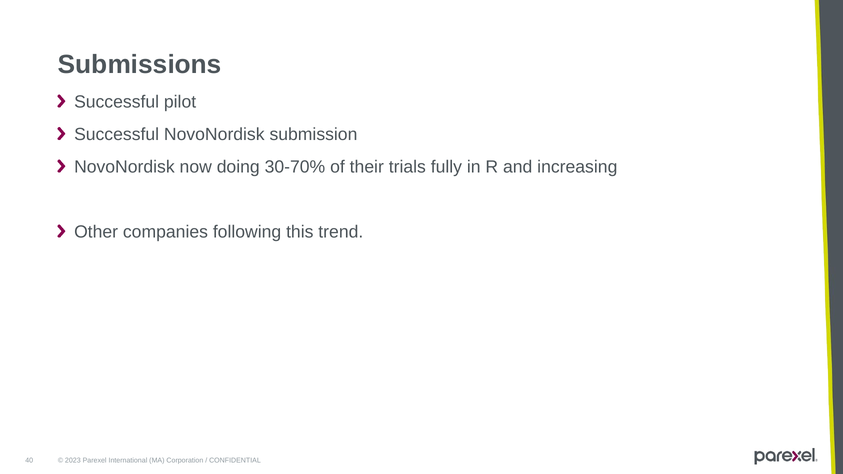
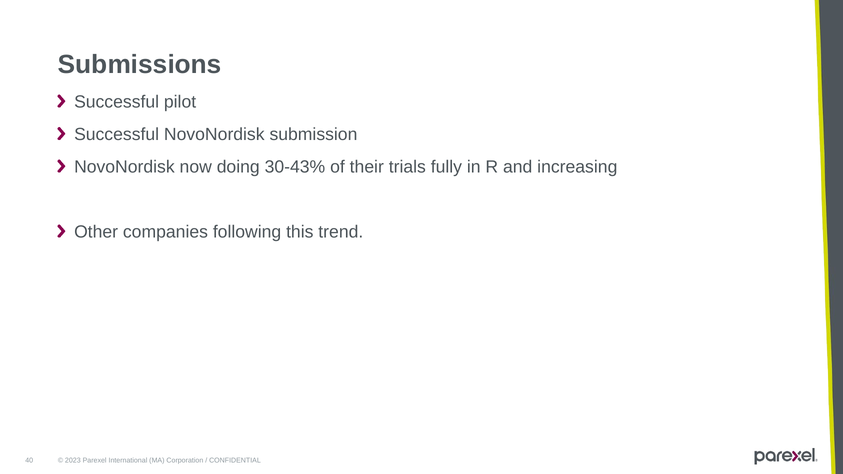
30-70%: 30-70% -> 30-43% (295, 167)
